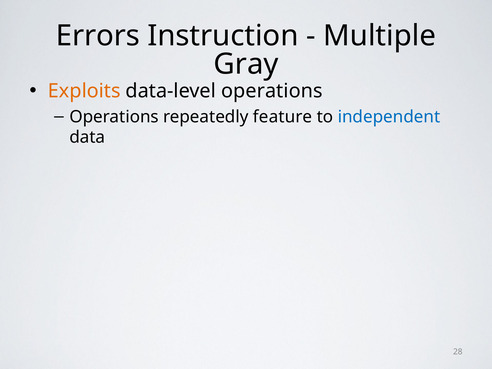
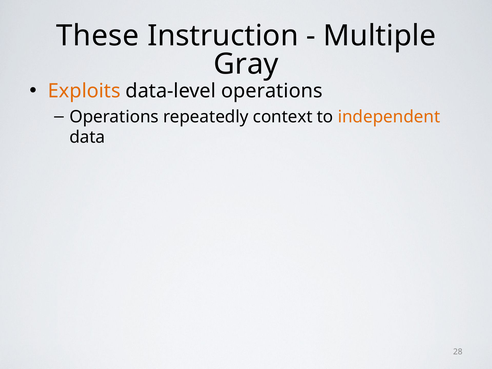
Errors: Errors -> These (98, 36)
feature: feature -> context (283, 117)
independent colour: blue -> orange (389, 117)
